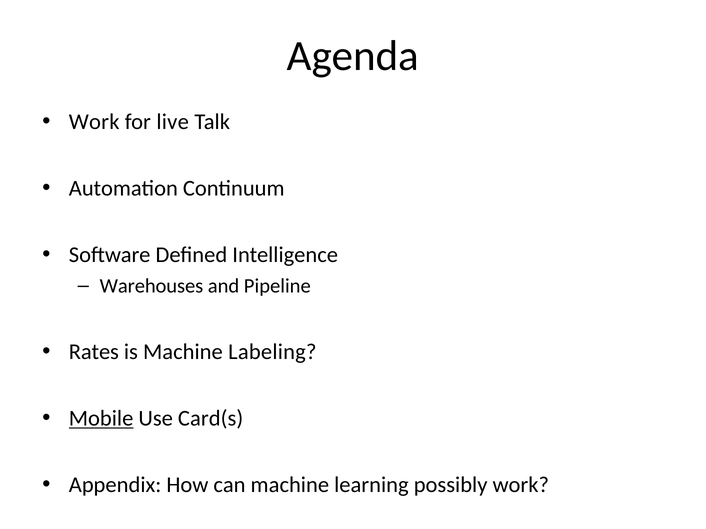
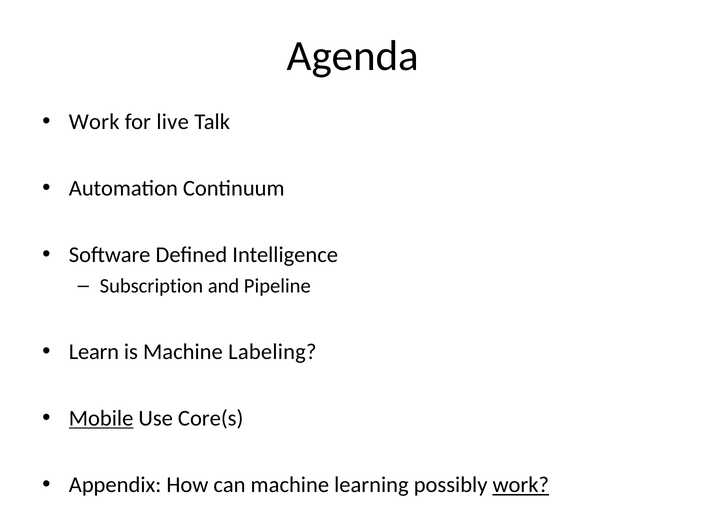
Warehouses: Warehouses -> Subscription (151, 286)
Rates: Rates -> Learn (94, 352)
Card(s: Card(s -> Core(s (211, 419)
work underline: none -> present (521, 485)
